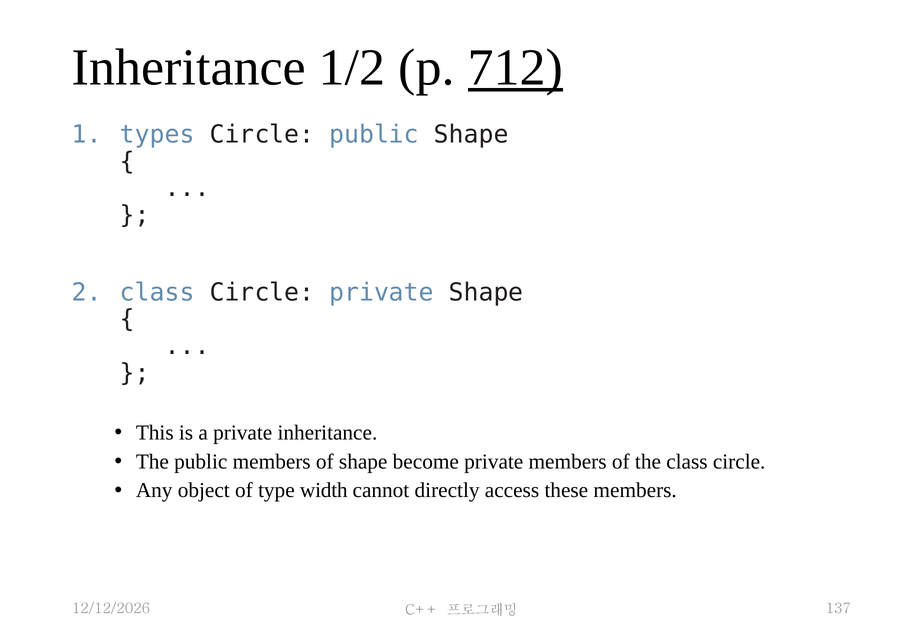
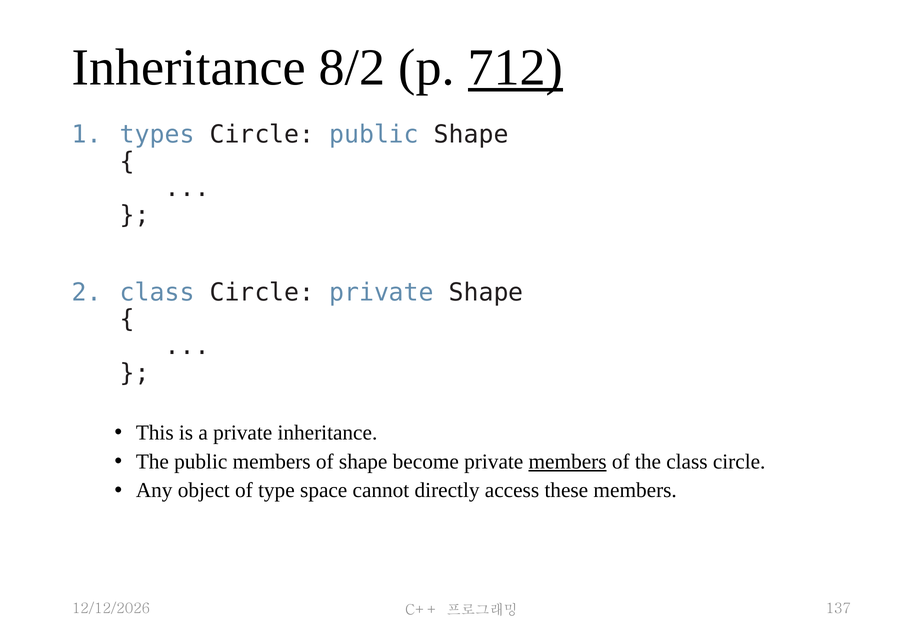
1/2: 1/2 -> 8/2 (352, 67)
members underline: none -> present (568, 461)
width: width -> space (324, 490)
